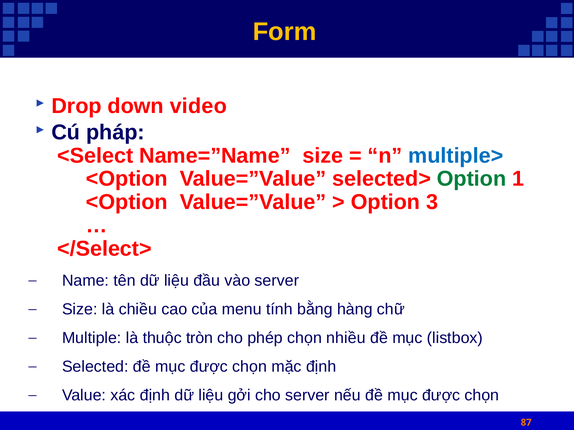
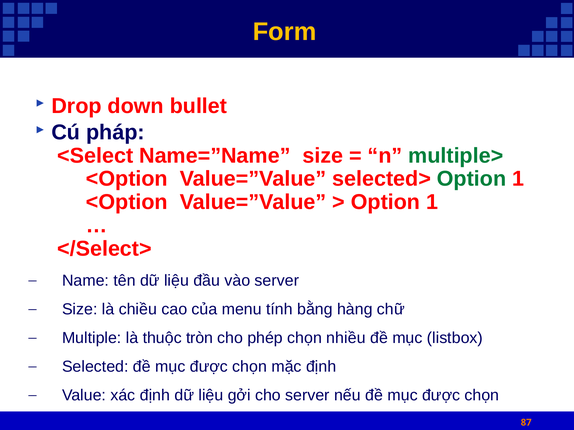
video: video -> bullet (198, 106)
multiple> colour: blue -> green (456, 156)
3: 3 -> 1 (432, 202)
